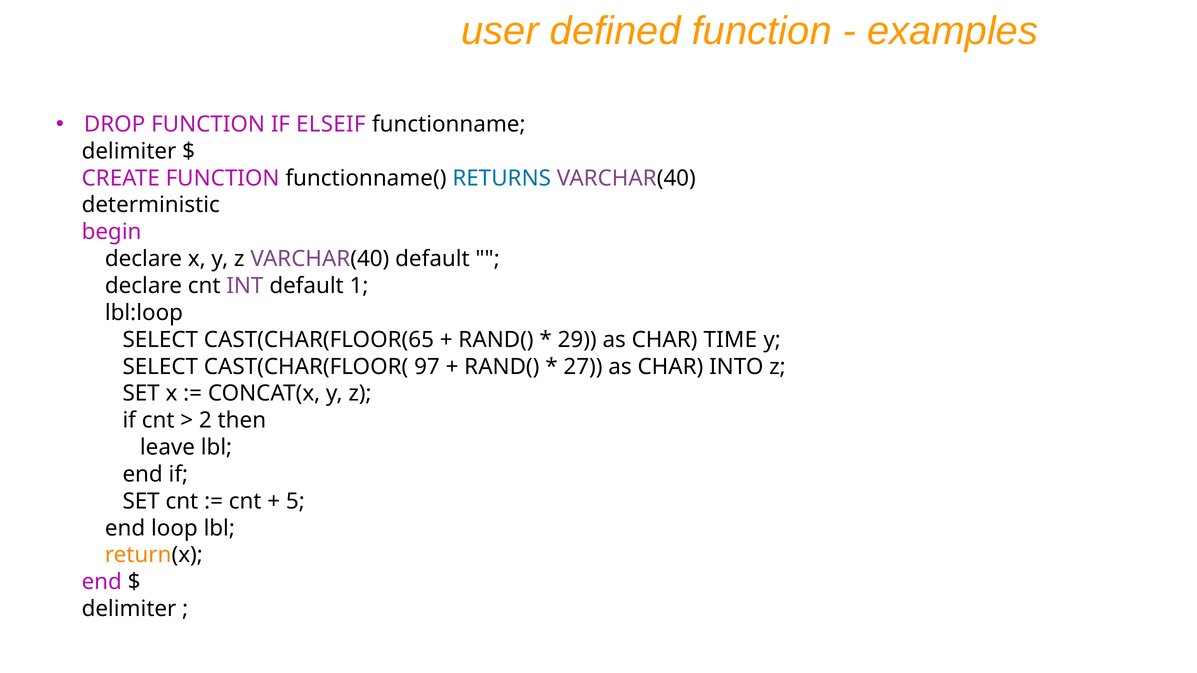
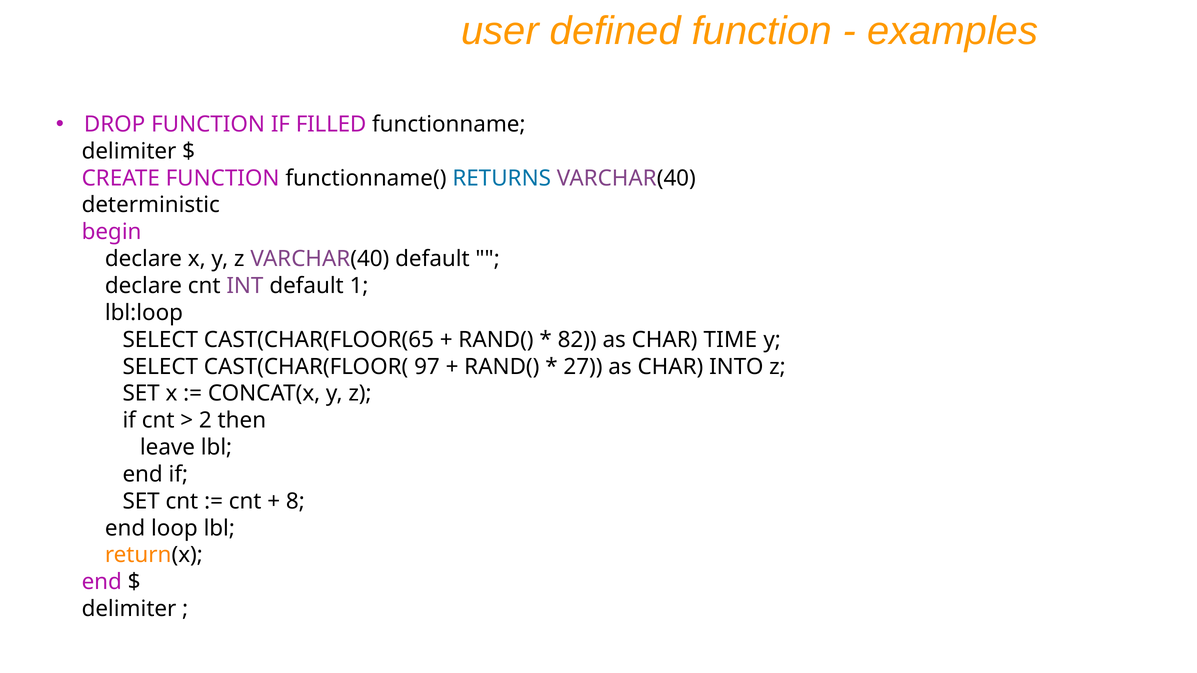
ELSEIF: ELSEIF -> FILLED (331, 124)
29: 29 -> 82 (577, 340)
5: 5 -> 8 (295, 501)
